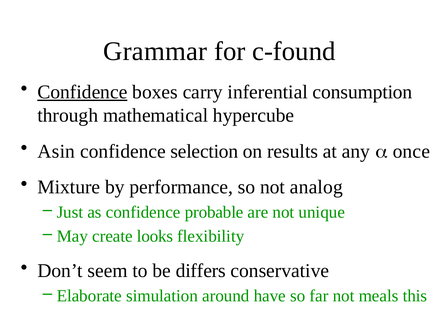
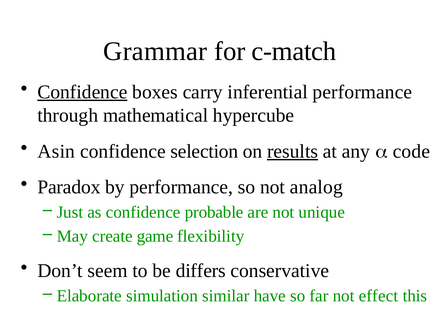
c-found: c-found -> c-match (294, 51)
inferential consumption: consumption -> performance (362, 92)
results underline: none -> present (293, 151)
once: once -> code (411, 151)
Mixture: Mixture -> Paradox (69, 187)
looks: looks -> game (155, 236)
around: around -> similar (226, 296)
meals: meals -> effect (378, 296)
